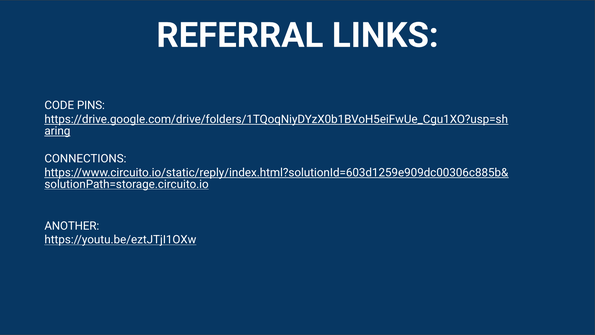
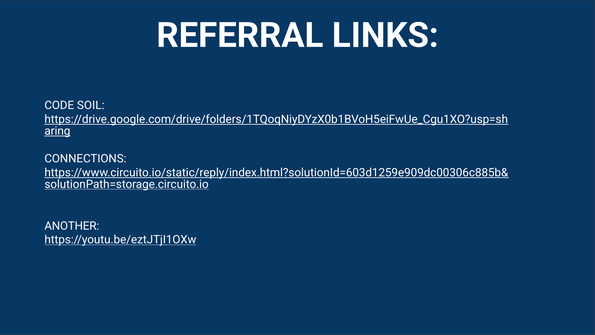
PINS: PINS -> SOIL (91, 105)
